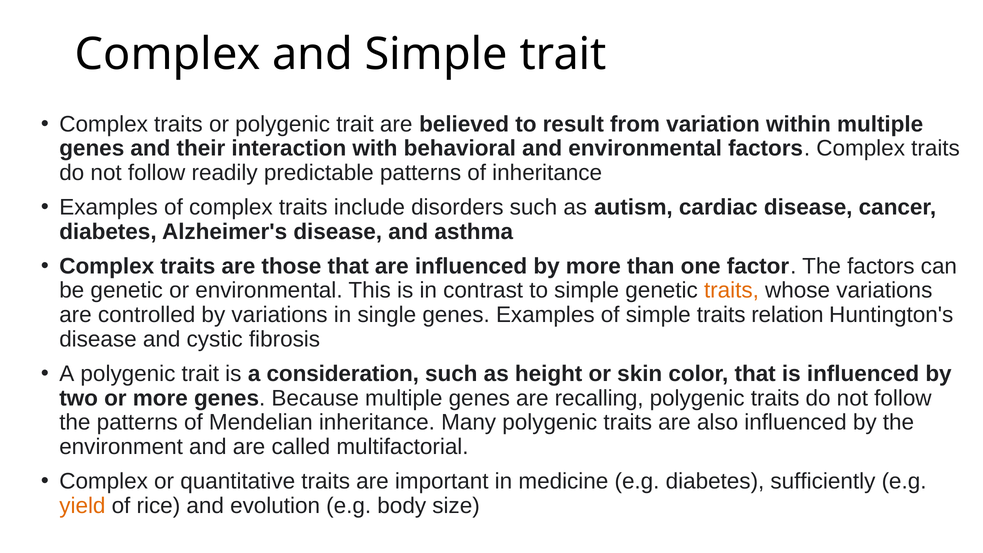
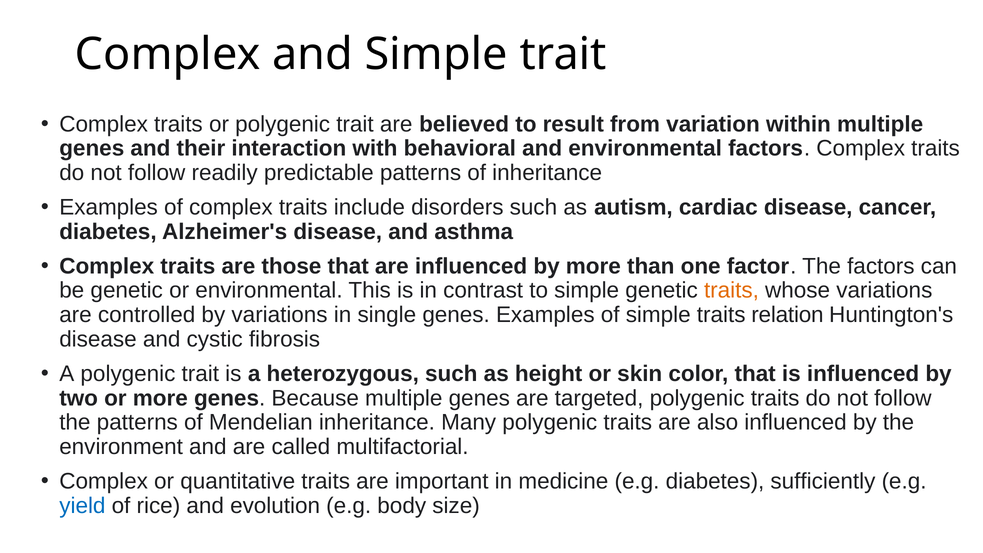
consideration: consideration -> heterozygous (343, 374)
recalling: recalling -> targeted (599, 398)
yield colour: orange -> blue (82, 506)
